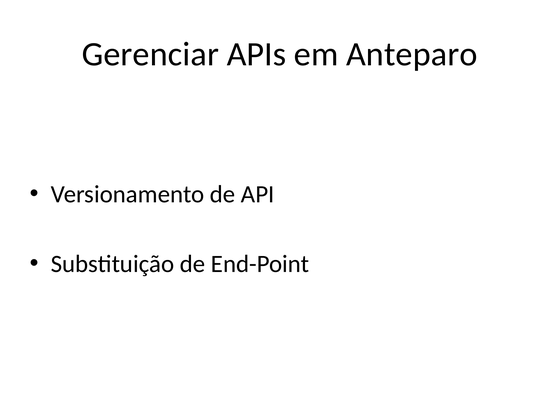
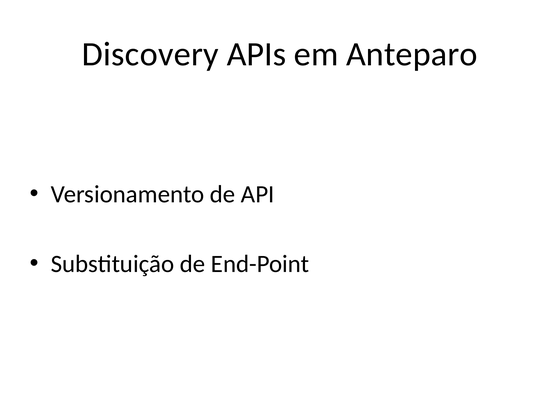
Gerenciar: Gerenciar -> Discovery (150, 54)
